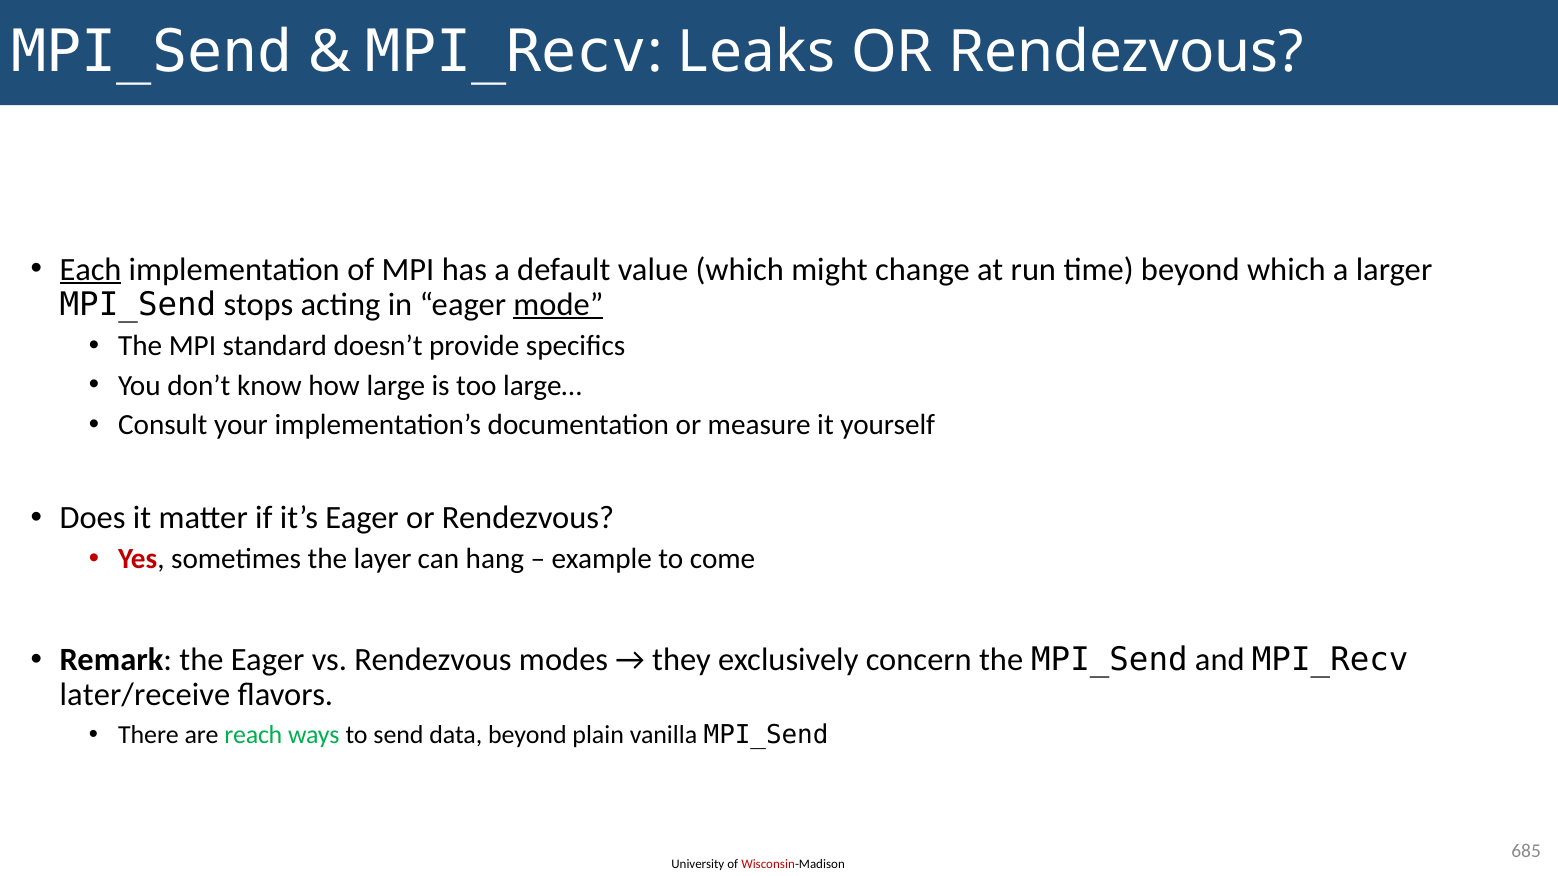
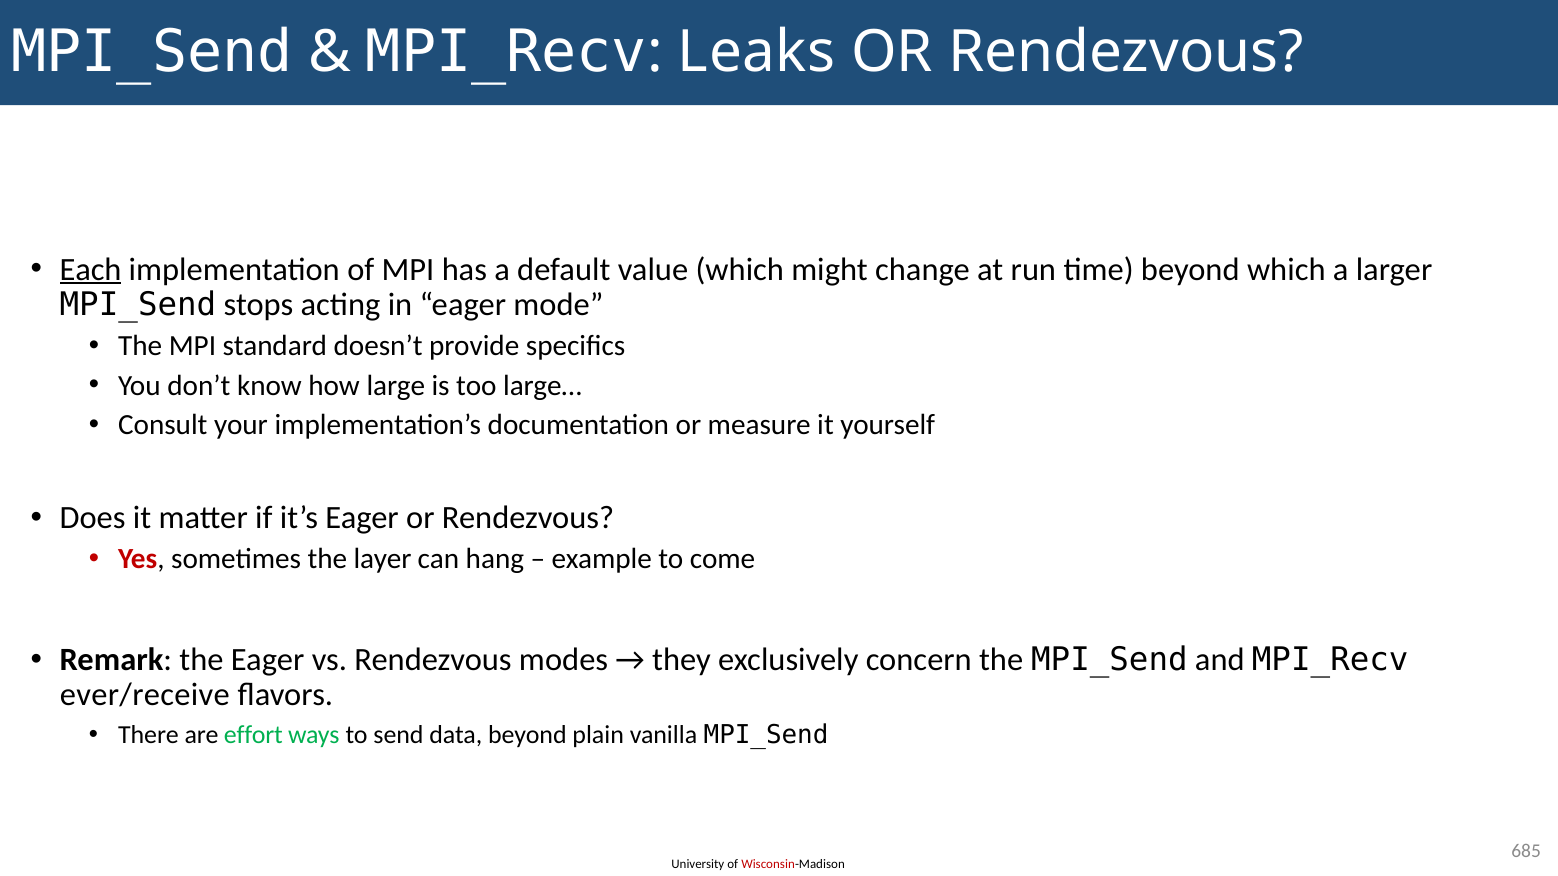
mode underline: present -> none (558, 304)
later/receive: later/receive -> ever/receive (145, 695)
reach: reach -> effort (253, 735)
